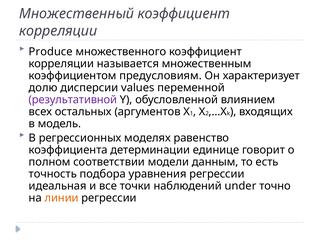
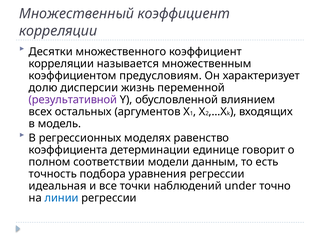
Produce: Produce -> Десятки (51, 52)
values: values -> жизнь (138, 88)
линии colour: orange -> blue (62, 198)
